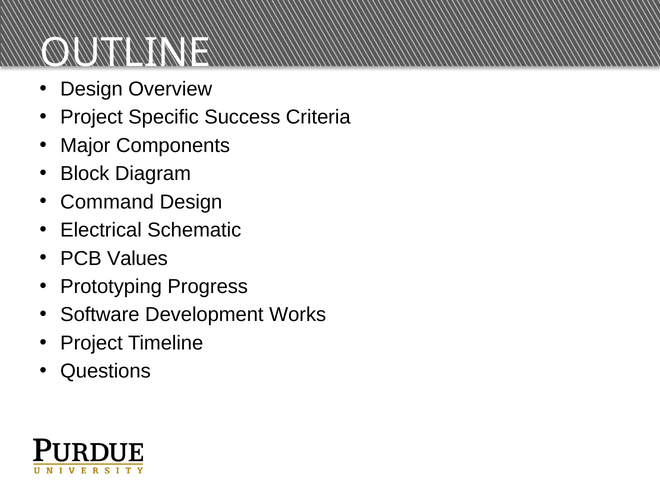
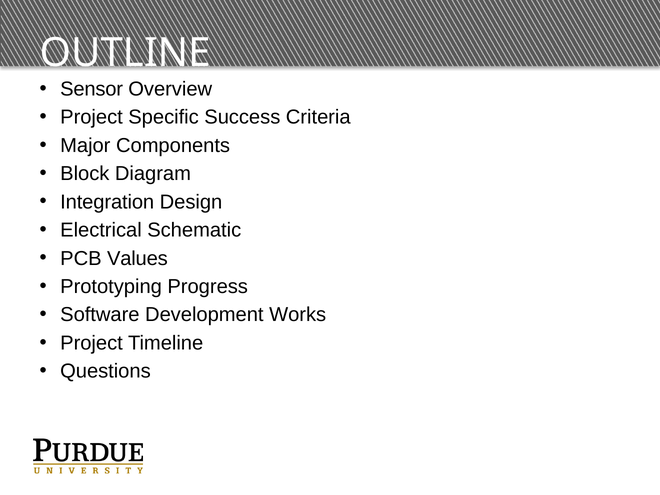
Design: Design -> Sensor (92, 89)
Command: Command -> Integration (107, 202)
